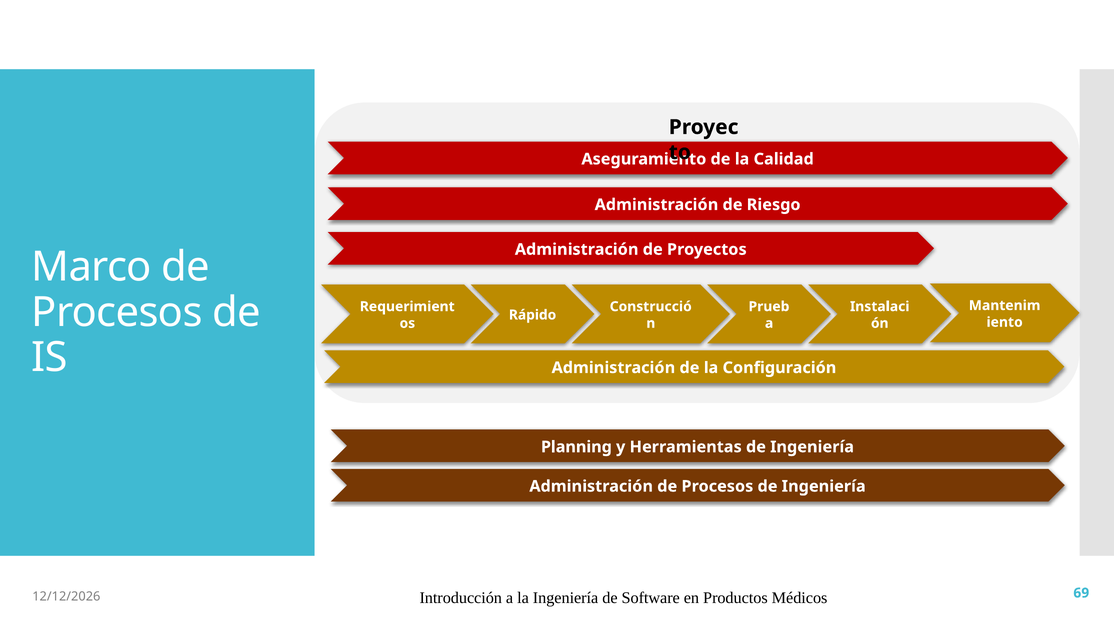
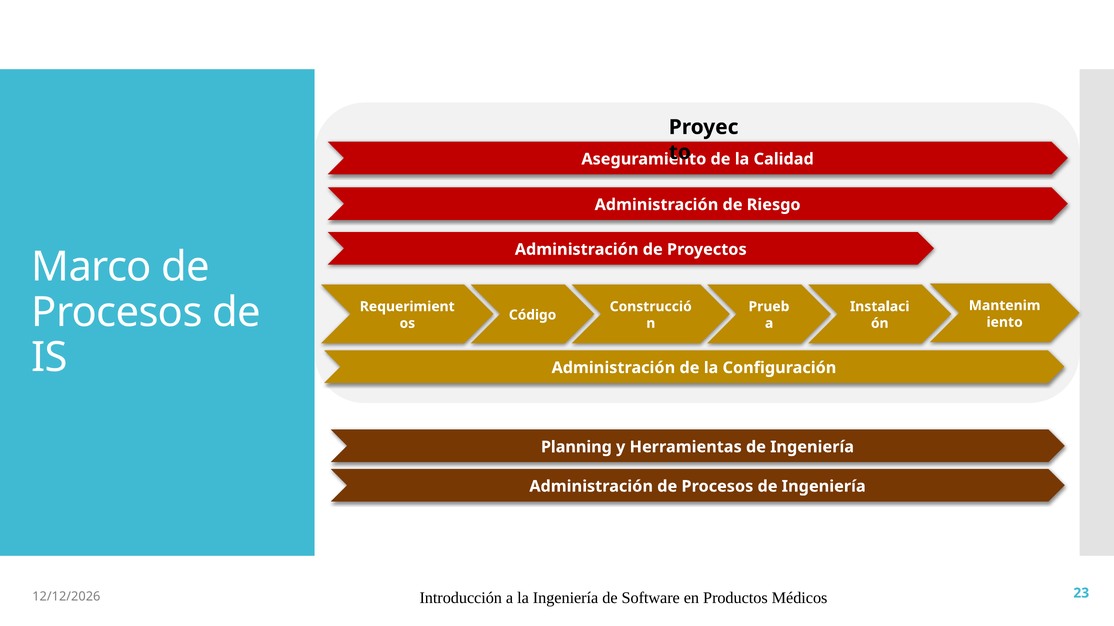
Rápido: Rápido -> Código (533, 315)
69: 69 -> 23 (1081, 594)
